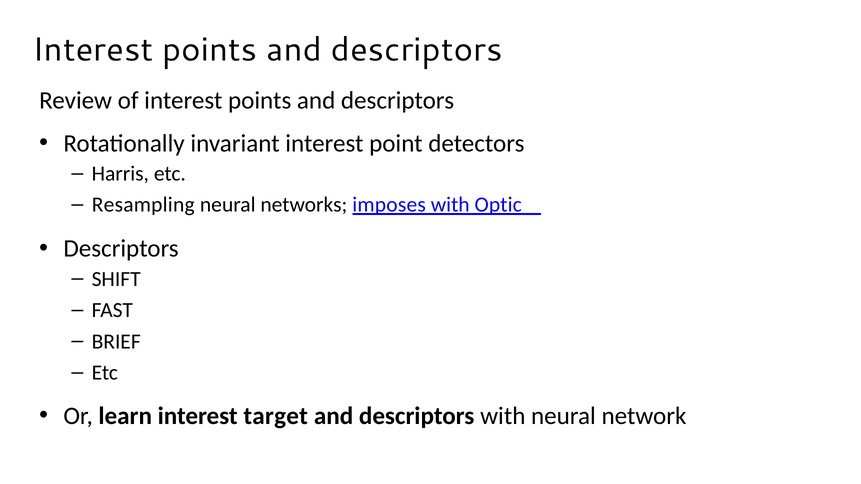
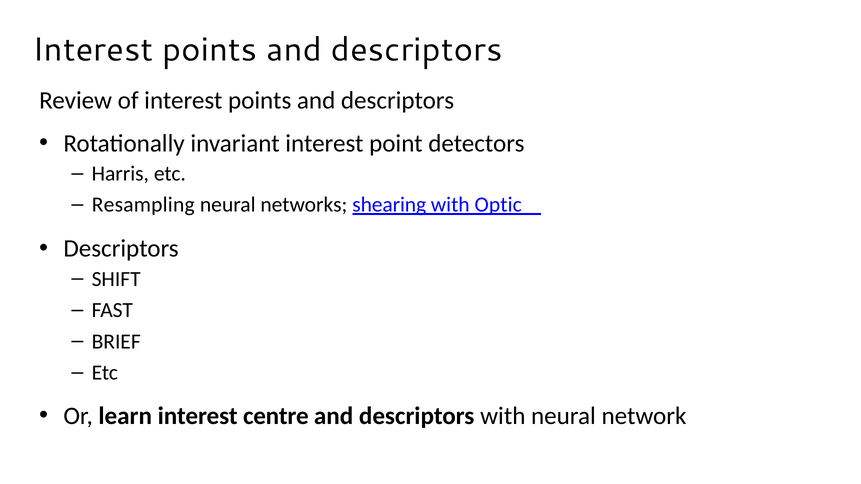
imposes: imposes -> shearing (389, 205)
target: target -> centre (276, 416)
